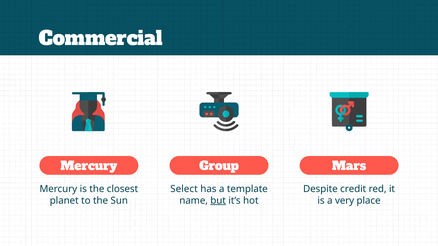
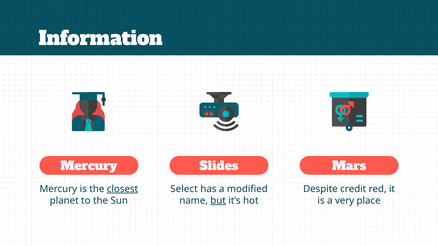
Commercial: Commercial -> Information (101, 39)
Group: Group -> Slides (219, 167)
closest underline: none -> present (122, 189)
template: template -> modified (247, 189)
